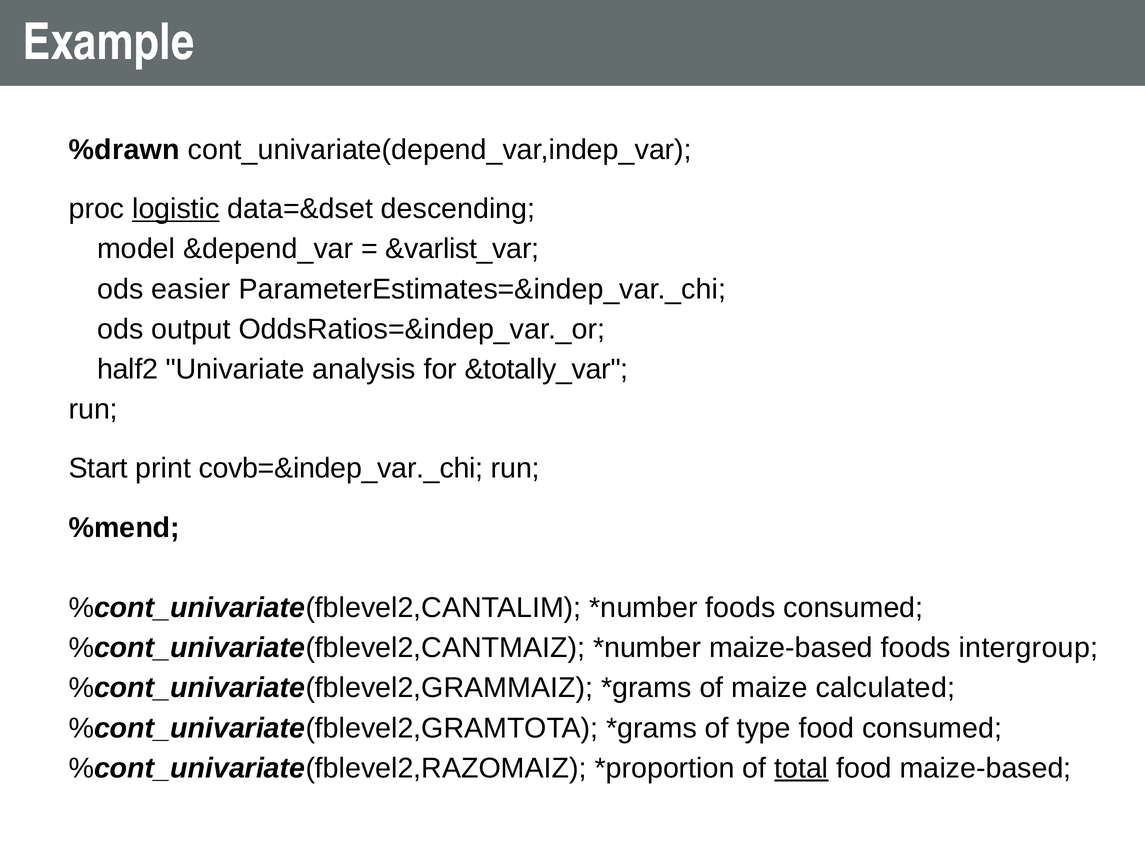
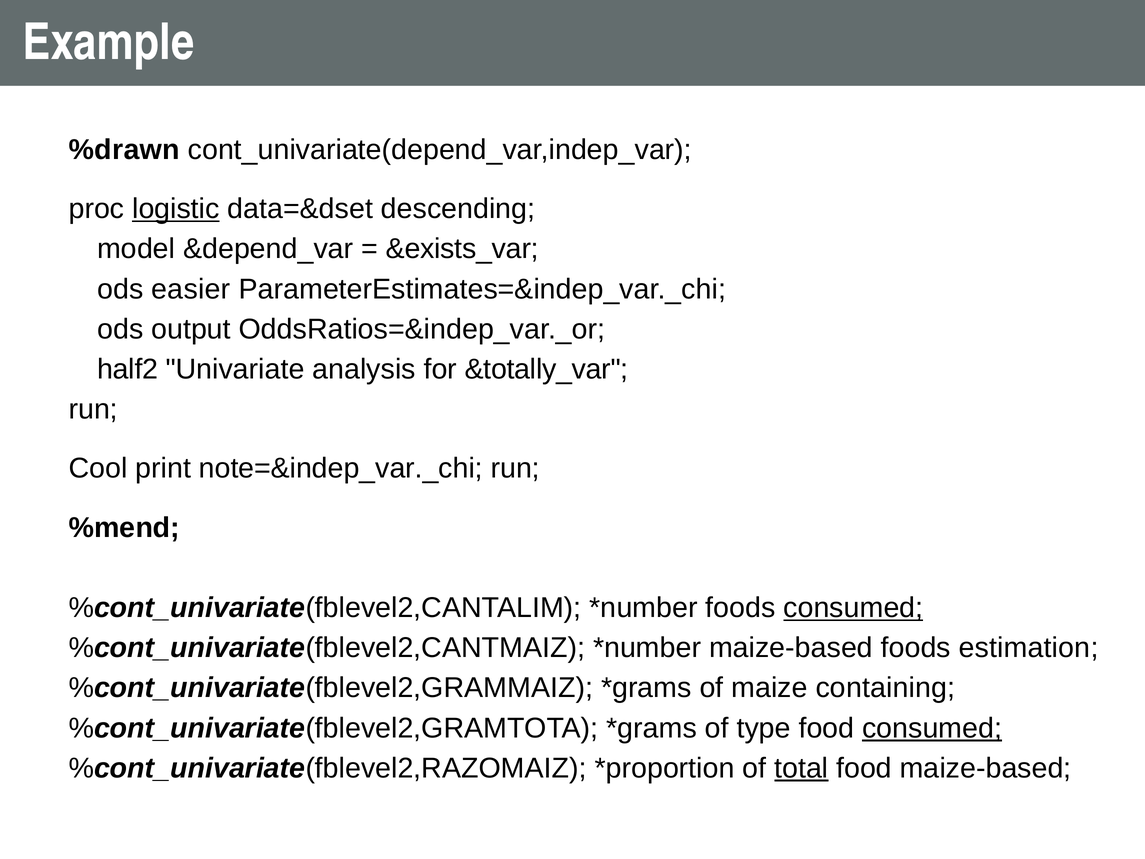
&varlist_var: &varlist_var -> &exists_var (462, 249)
Start: Start -> Cool (98, 468)
covb=&indep_var._chi: covb=&indep_var._chi -> note=&indep_var._chi (341, 468)
consumed underline: none -> present (853, 608)
intergroup: intergroup -> estimation (1029, 648)
calculated: calculated -> containing (885, 688)
consumed underline: none -> present (932, 728)
